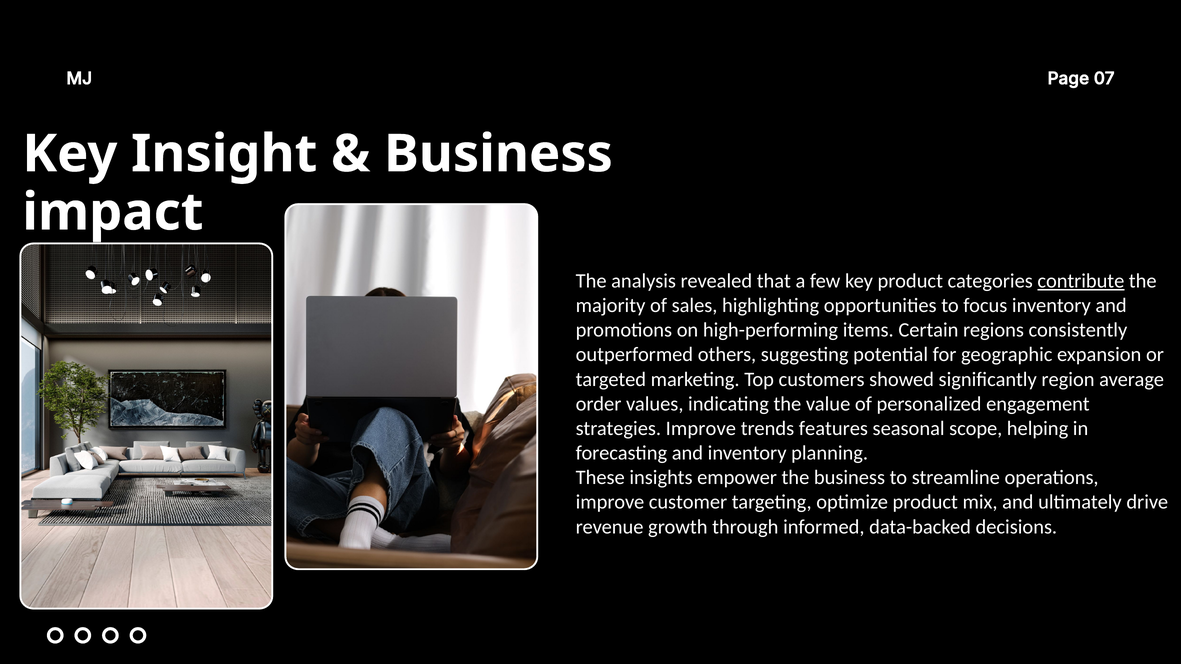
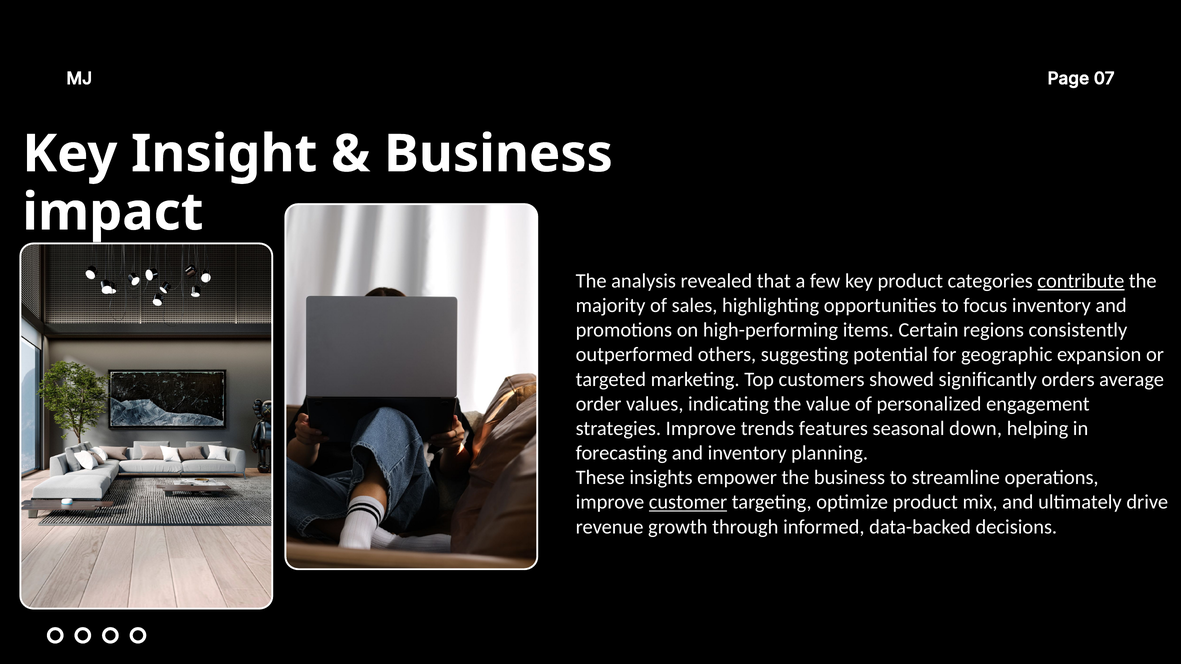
region: region -> orders (1068, 379)
scope: scope -> down (976, 429)
customer underline: none -> present (688, 502)
